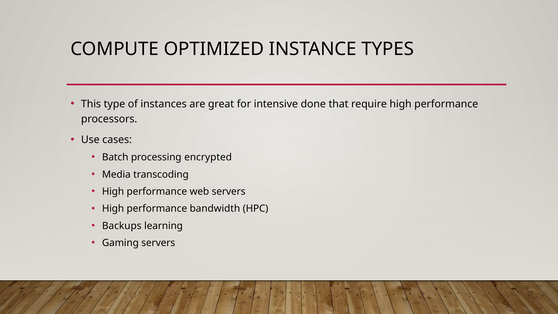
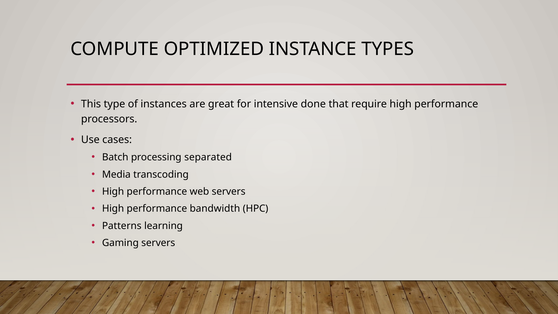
encrypted: encrypted -> separated (208, 157)
Backups: Backups -> Patterns (122, 226)
